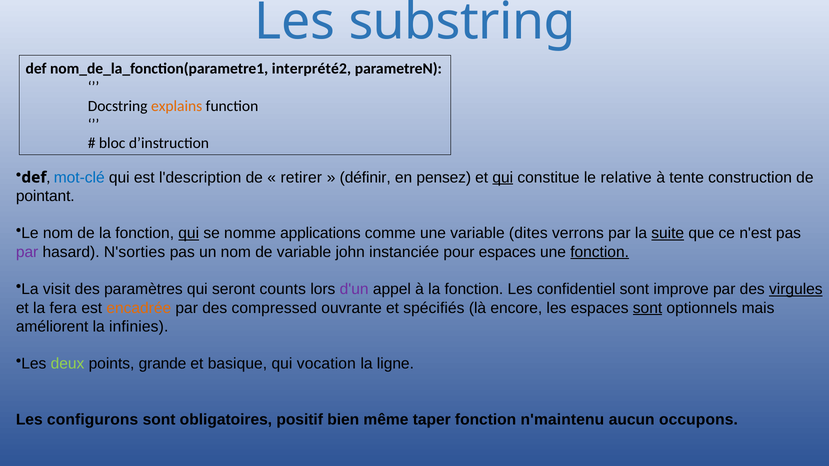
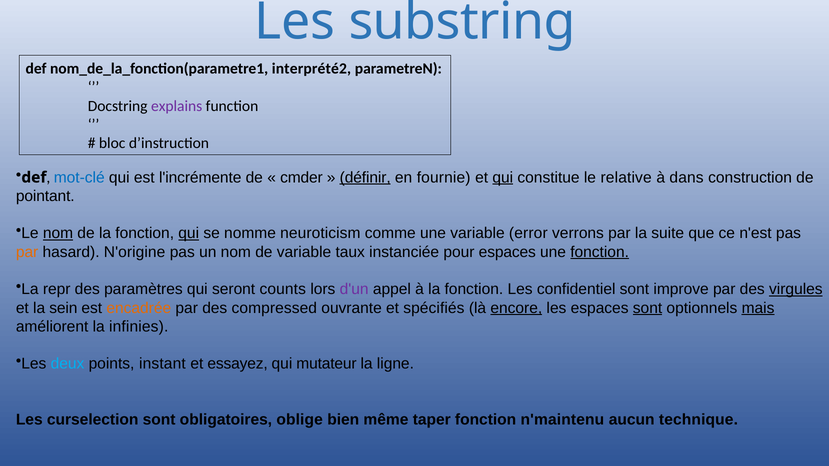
explains colour: orange -> purple (177, 106)
l'description: l'description -> l'incrémente (200, 178)
retirer: retirer -> cmder (301, 178)
définir underline: none -> present (365, 178)
pensez: pensez -> fournie (444, 178)
tente: tente -> dans (687, 178)
nom underline: none -> present (58, 234)
applications: applications -> neuroticism (320, 234)
dites: dites -> error (528, 234)
suite underline: present -> none (668, 234)
par colour: purple -> orange (27, 252)
N'sorties: N'sorties -> N'origine (135, 252)
john: john -> taux (350, 252)
visit: visit -> repr (57, 289)
fera: fera -> sein (63, 308)
encore underline: none -> present (516, 308)
mais underline: none -> present (758, 308)
deux colour: light green -> light blue (67, 364)
grande: grande -> instant (162, 364)
basique: basique -> essayez (238, 364)
vocation: vocation -> mutateur (326, 364)
configurons: configurons -> curselection (93, 420)
positif: positif -> oblige (300, 420)
occupons: occupons -> technique (698, 420)
